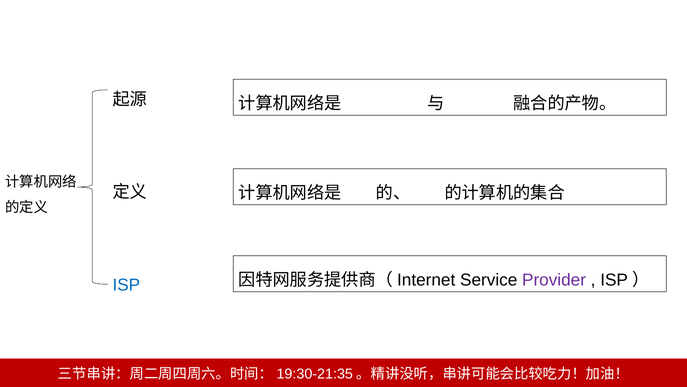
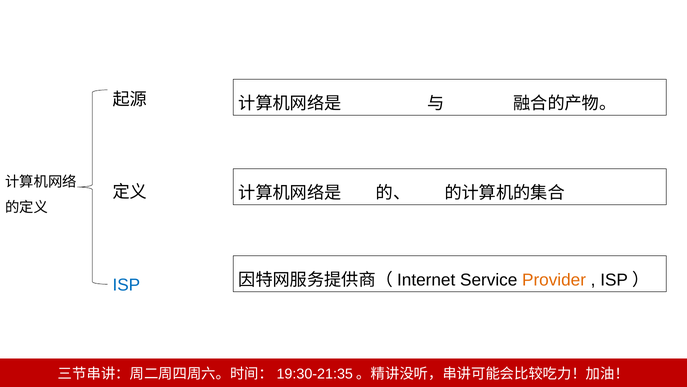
Provider colour: purple -> orange (554, 280)
